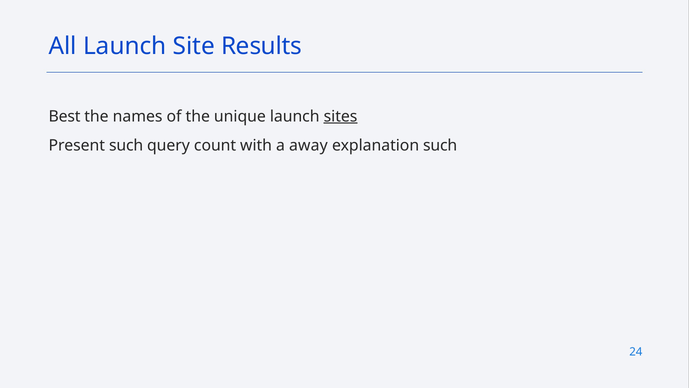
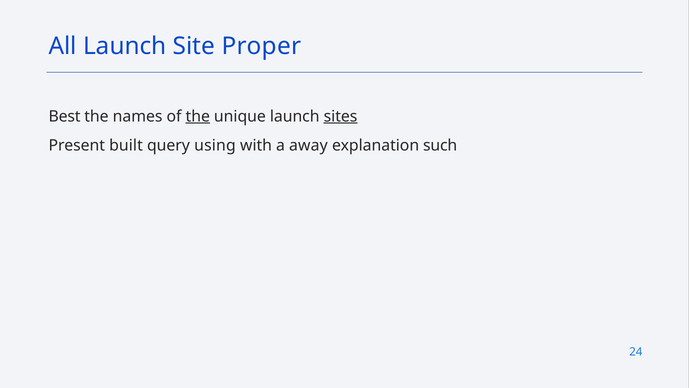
Results: Results -> Proper (261, 46)
the underline: none -> present (198, 116)
Present such: such -> built (126, 145)
count: count -> using (215, 145)
